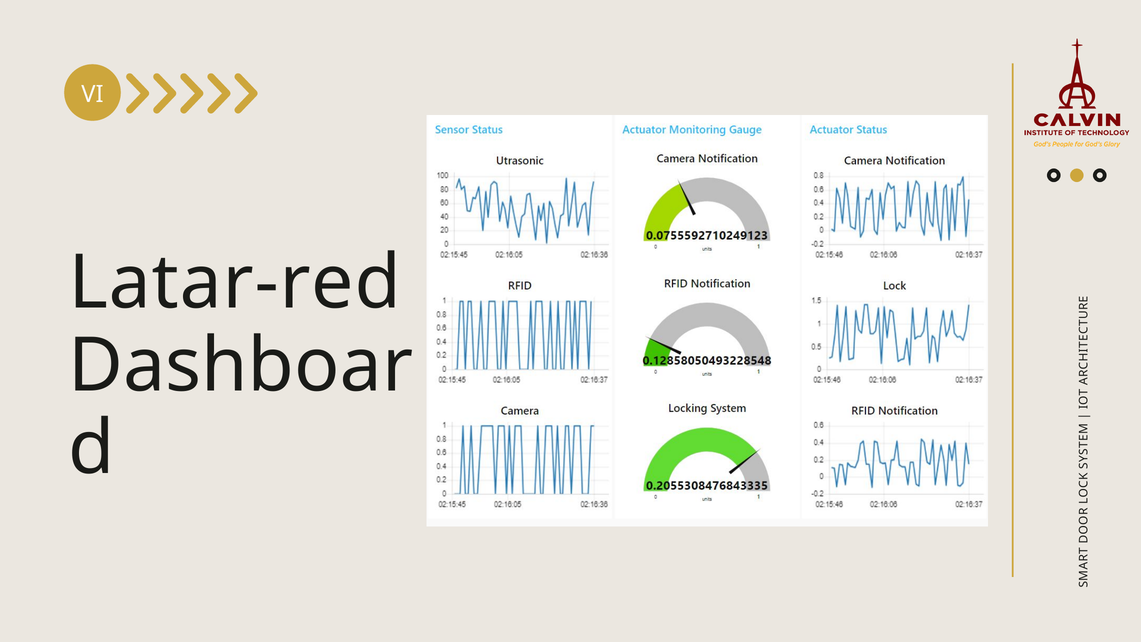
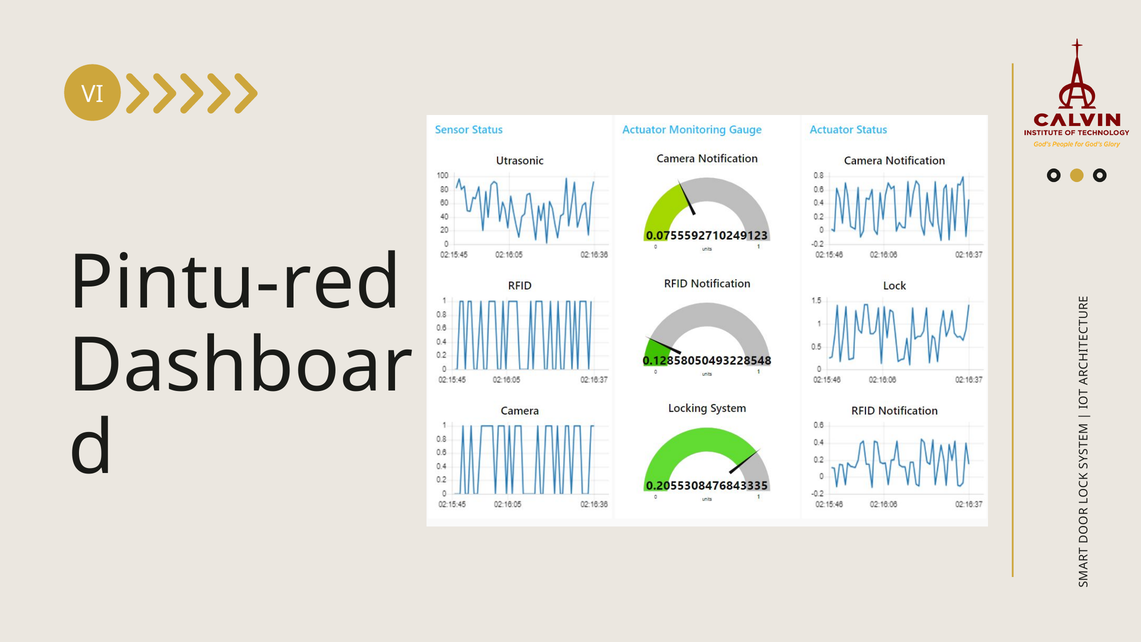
Latar-red: Latar-red -> Pintu-red (235, 283)
